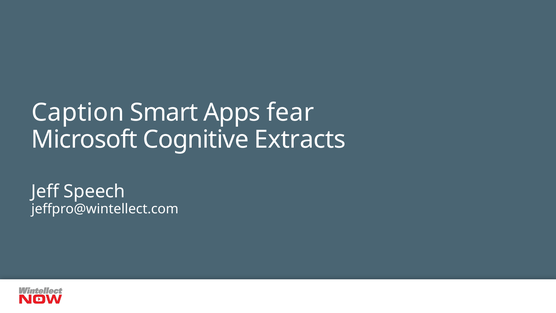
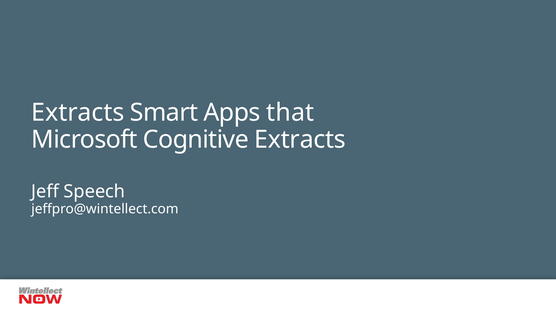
Caption: Caption -> Extracts (78, 112)
fear: fear -> that (290, 112)
